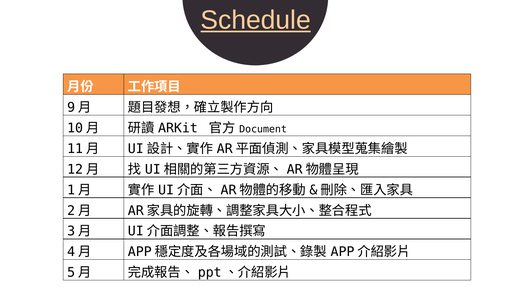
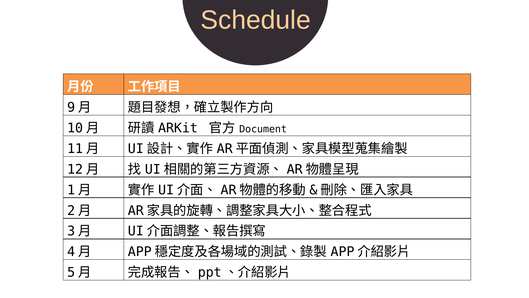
Schedule underline: present -> none (256, 20)
